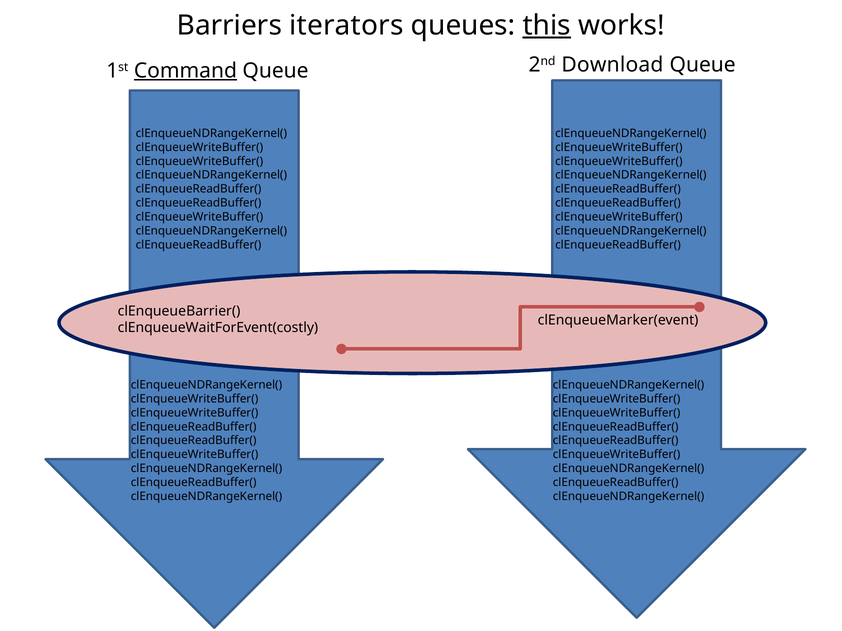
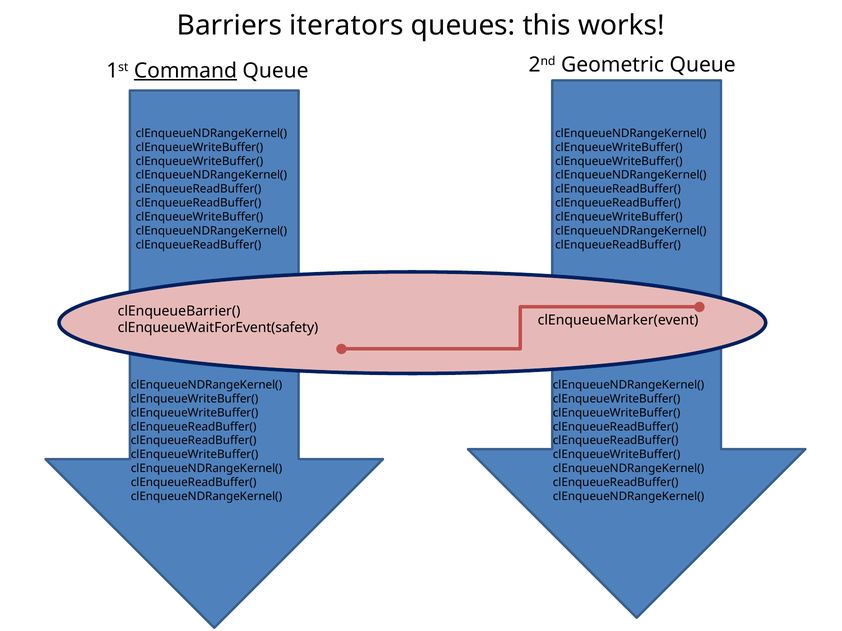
this underline: present -> none (547, 26)
Download: Download -> Geometric (613, 65)
clEnqueueWaitForEvent(costly: clEnqueueWaitForEvent(costly -> clEnqueueWaitForEvent(safety (218, 328)
